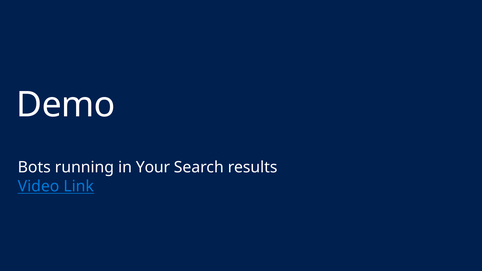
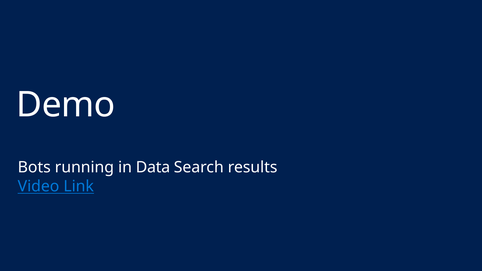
Your: Your -> Data (153, 167)
